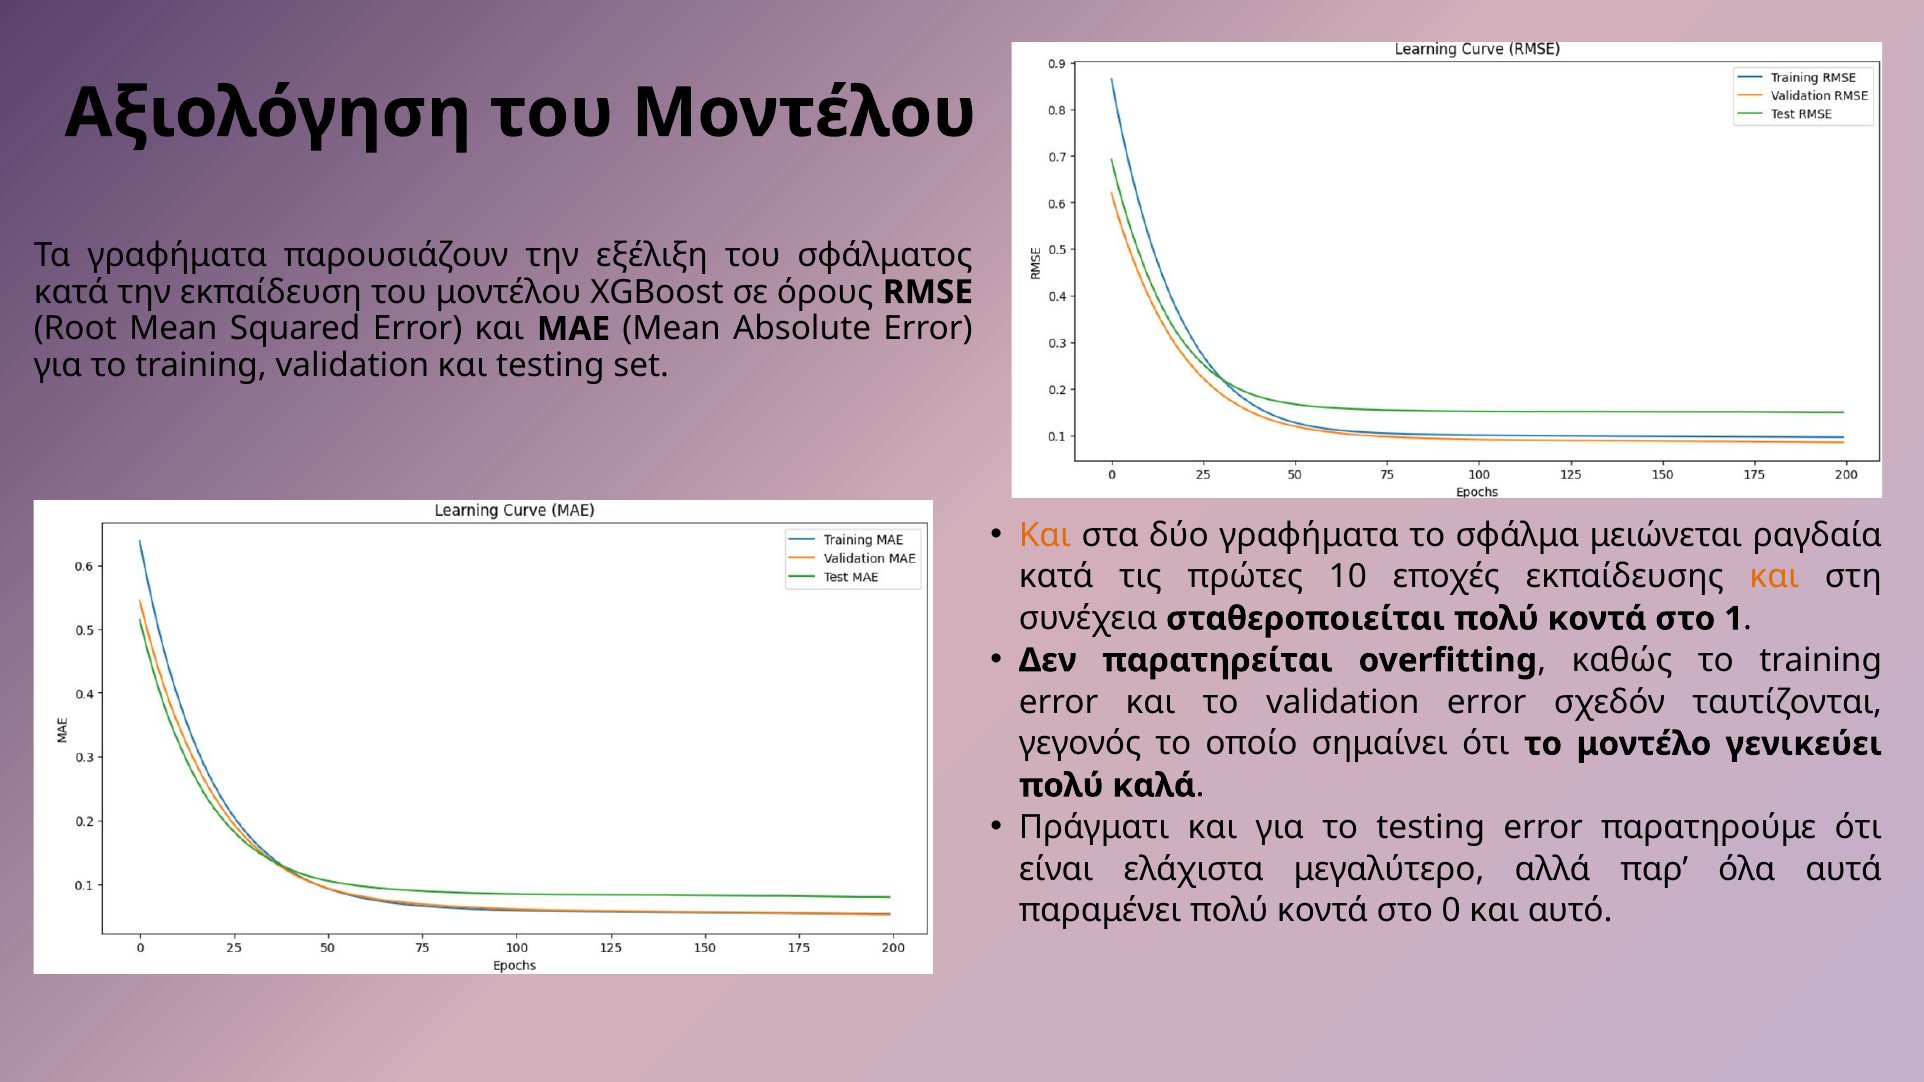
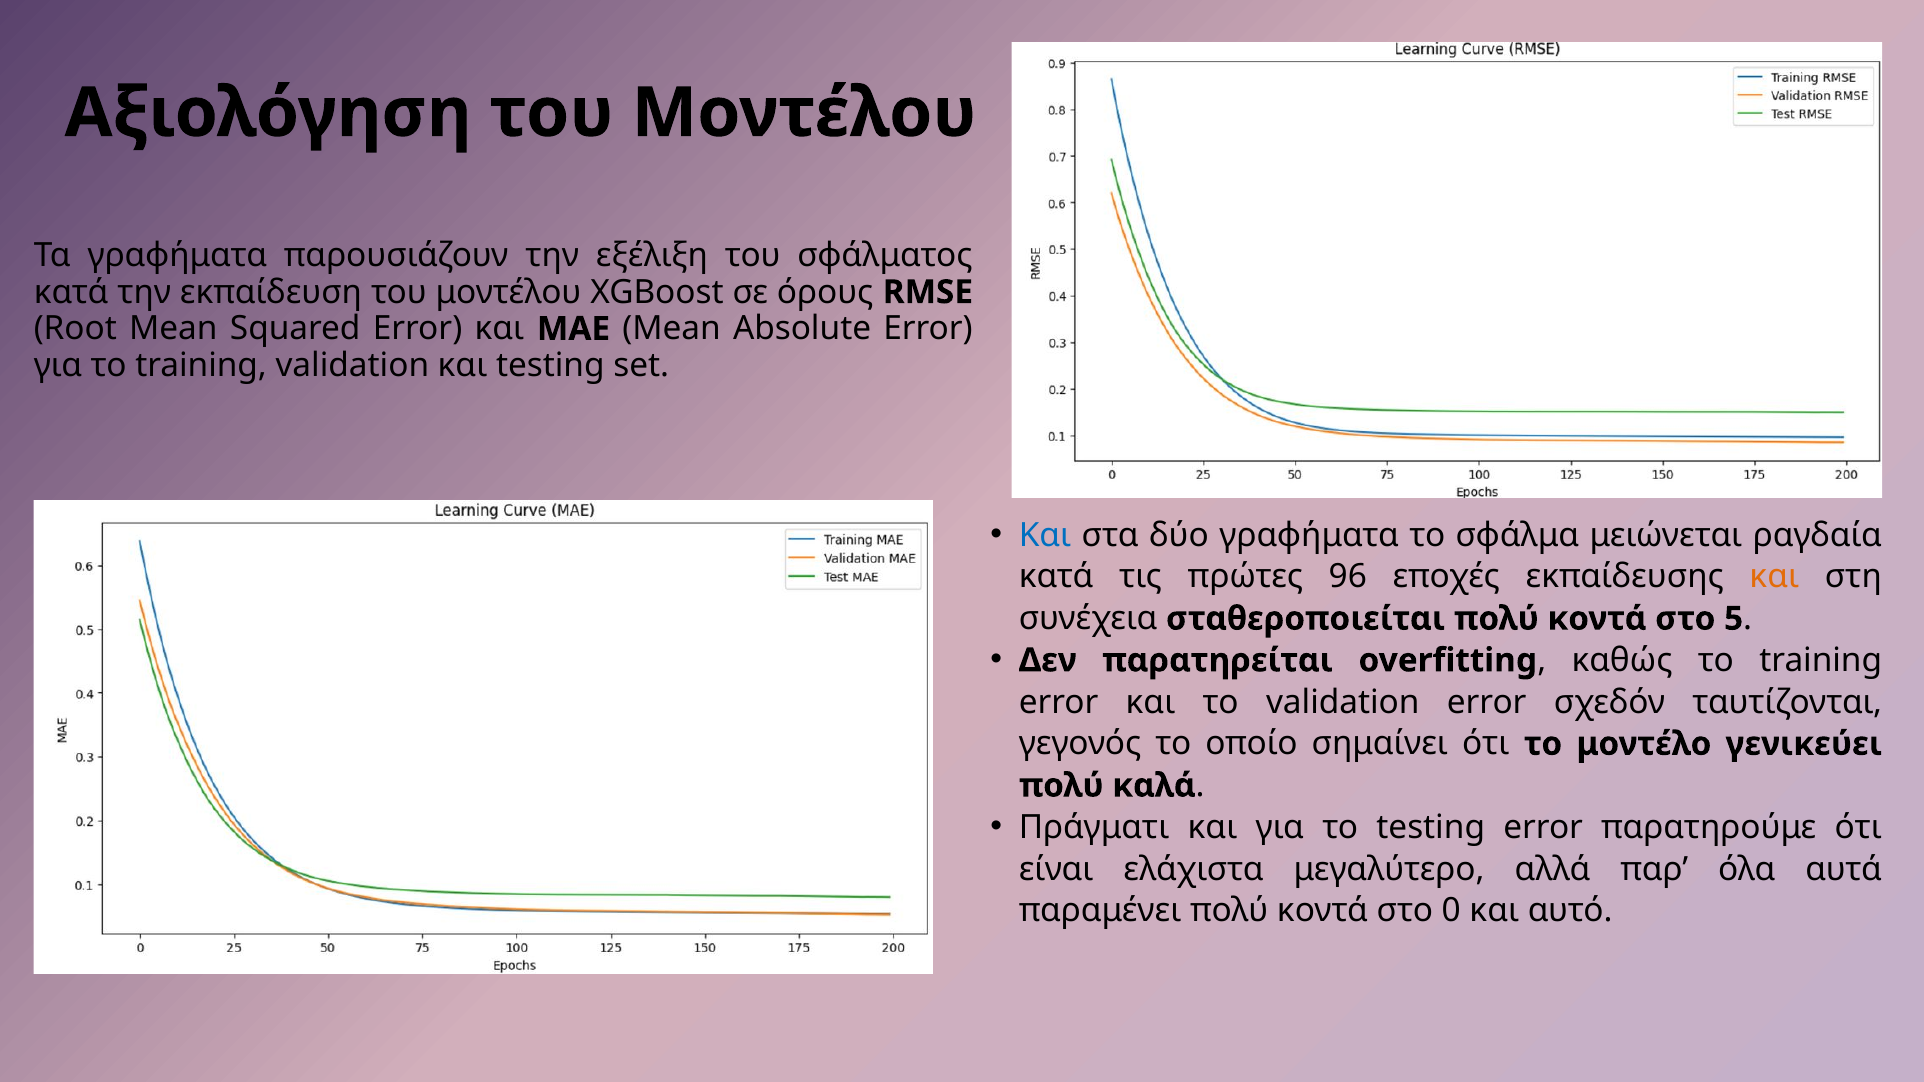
Και colour: orange -> blue (1045, 535)
10: 10 -> 96 (1348, 577)
1: 1 -> 5 (1734, 619)
